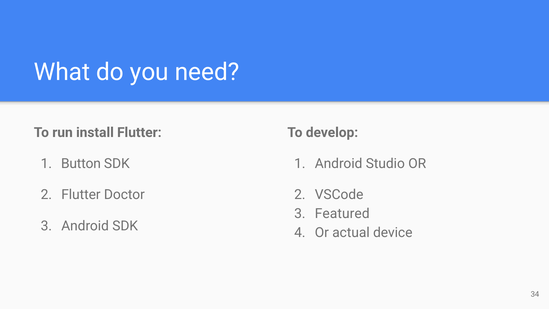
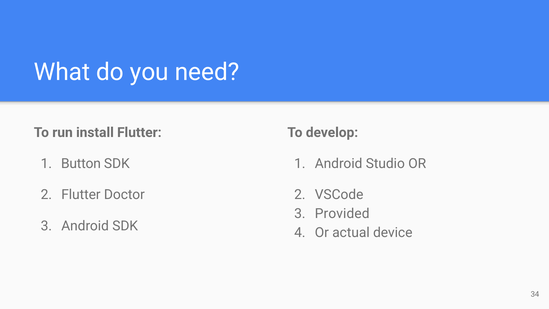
Featured: Featured -> Provided (342, 214)
